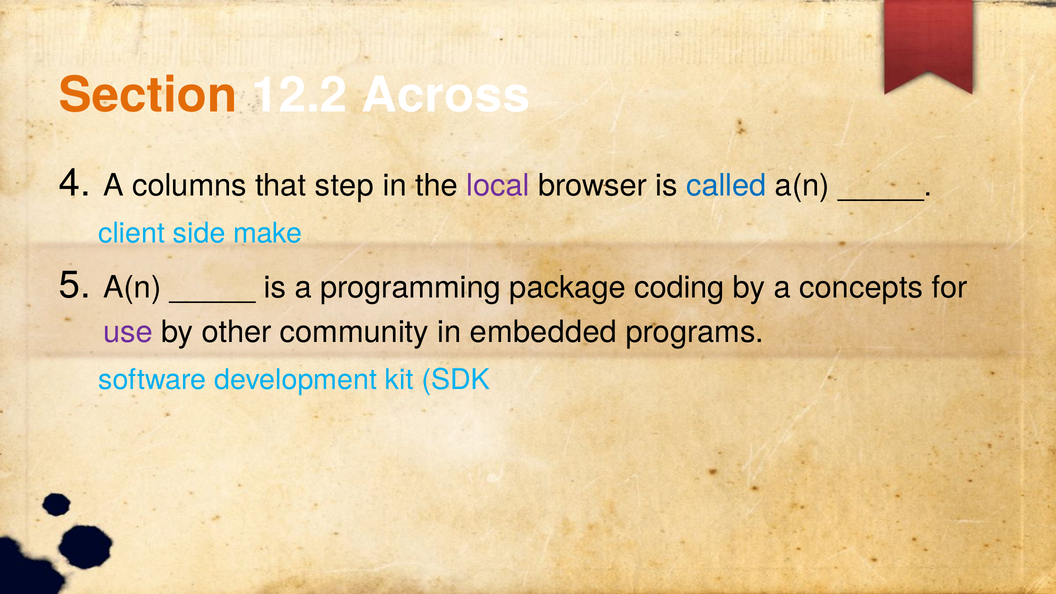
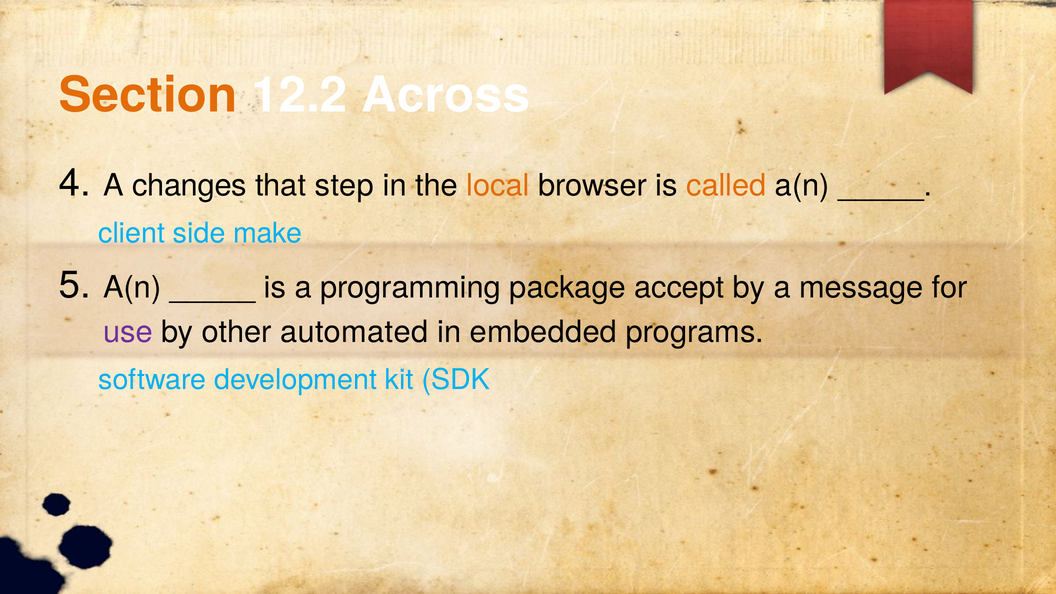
columns: columns -> changes (190, 186)
local colour: purple -> orange (498, 186)
called colour: blue -> orange (726, 186)
coding: coding -> accept (679, 288)
concepts: concepts -> message (861, 288)
community: community -> automated (354, 332)
